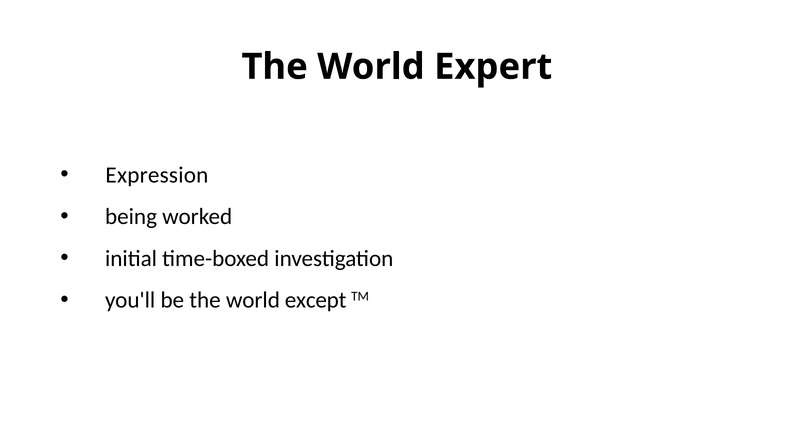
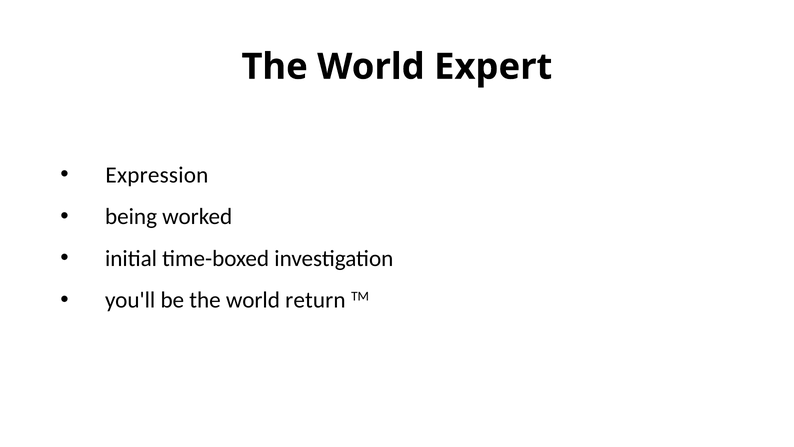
except: except -> return (315, 300)
